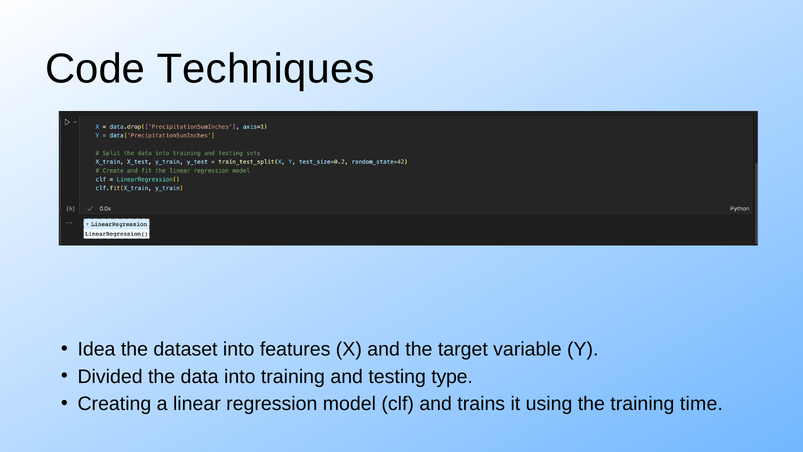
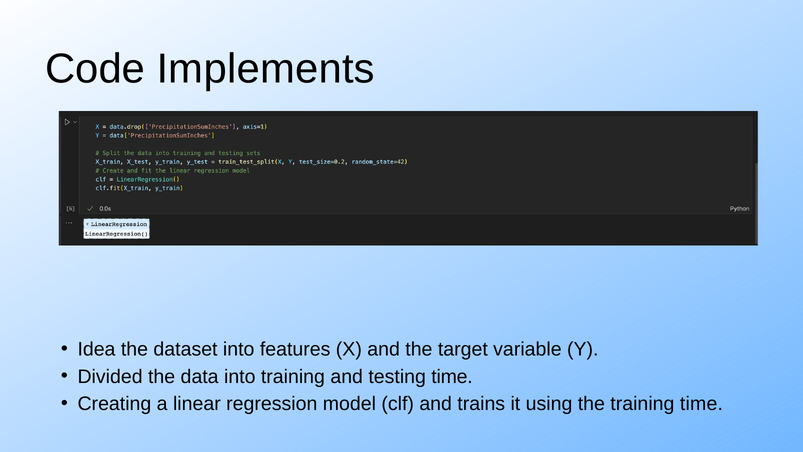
Techniques: Techniques -> Implements (266, 69)
testing type: type -> time (452, 376)
